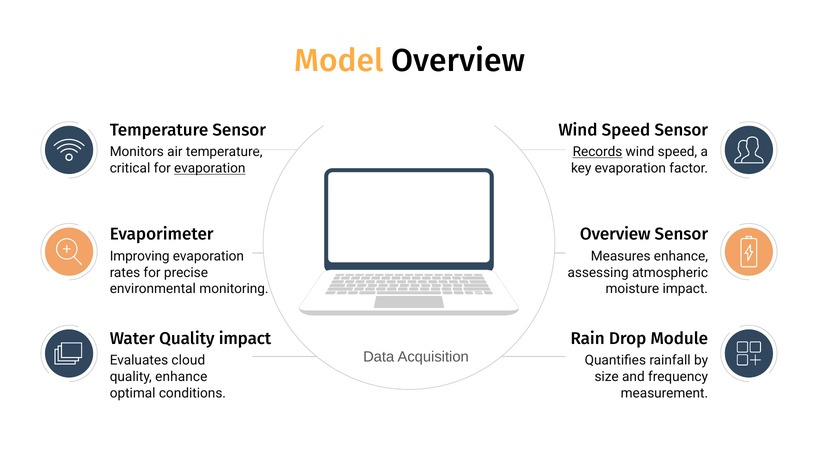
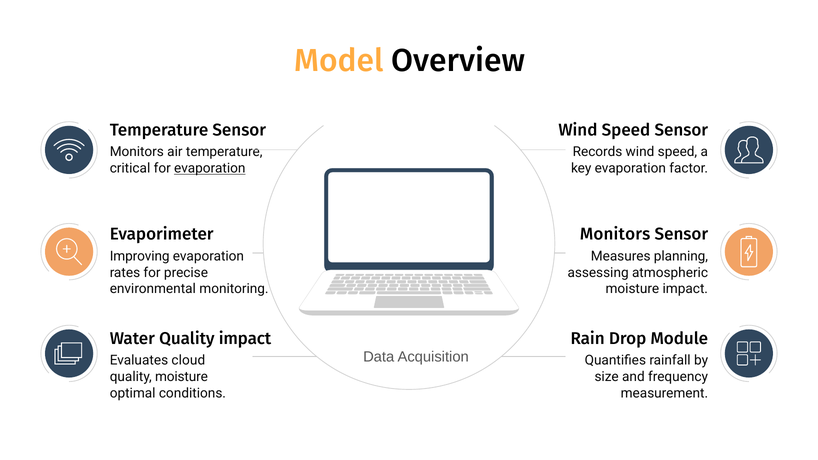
Records underline: present -> none (598, 152)
Overview: Overview -> Monitors (615, 234)
Measures enhance: enhance -> planning (681, 256)
quality enhance: enhance -> moisture (181, 377)
